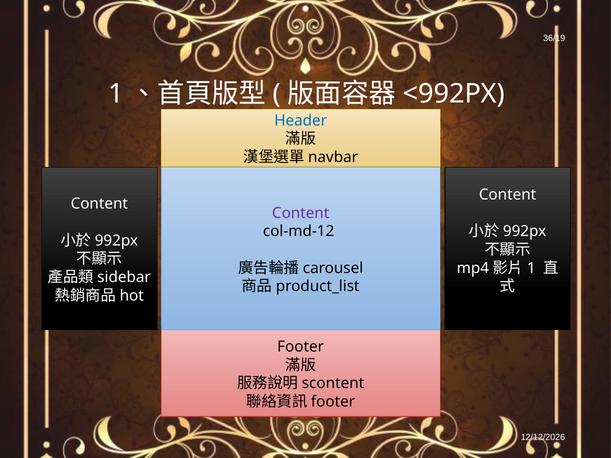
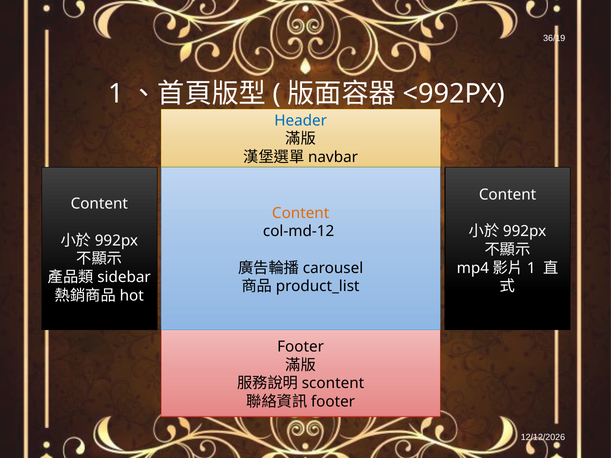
Content colour: purple -> orange (301, 213)
